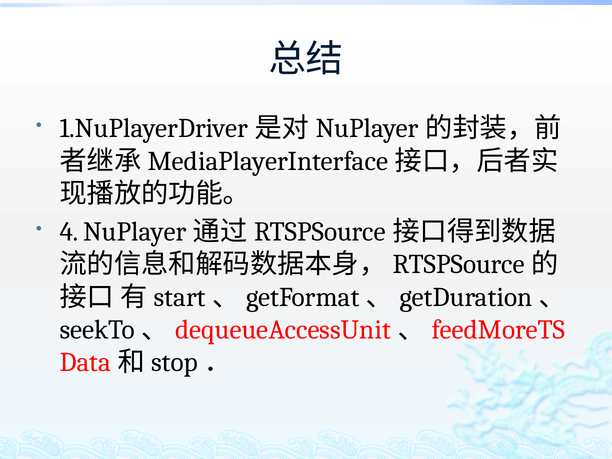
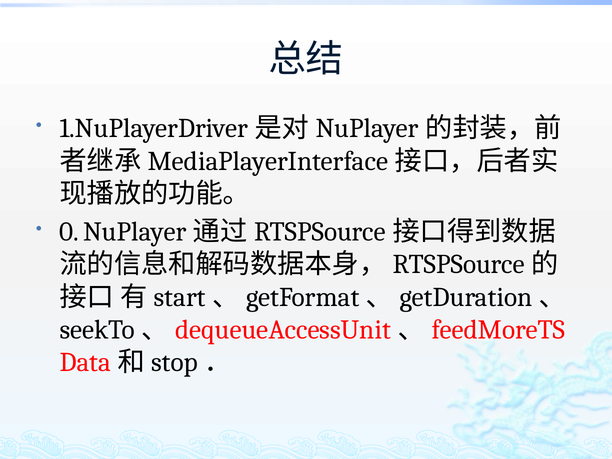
4: 4 -> 0 (69, 232)
